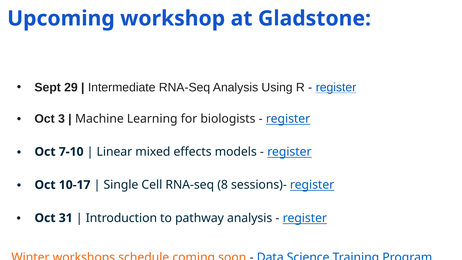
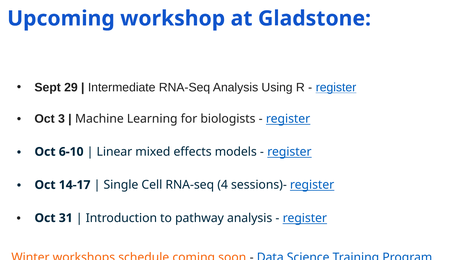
7-10: 7-10 -> 6-10 (71, 152)
10-17: 10-17 -> 14-17 (75, 185)
8: 8 -> 4 (223, 185)
